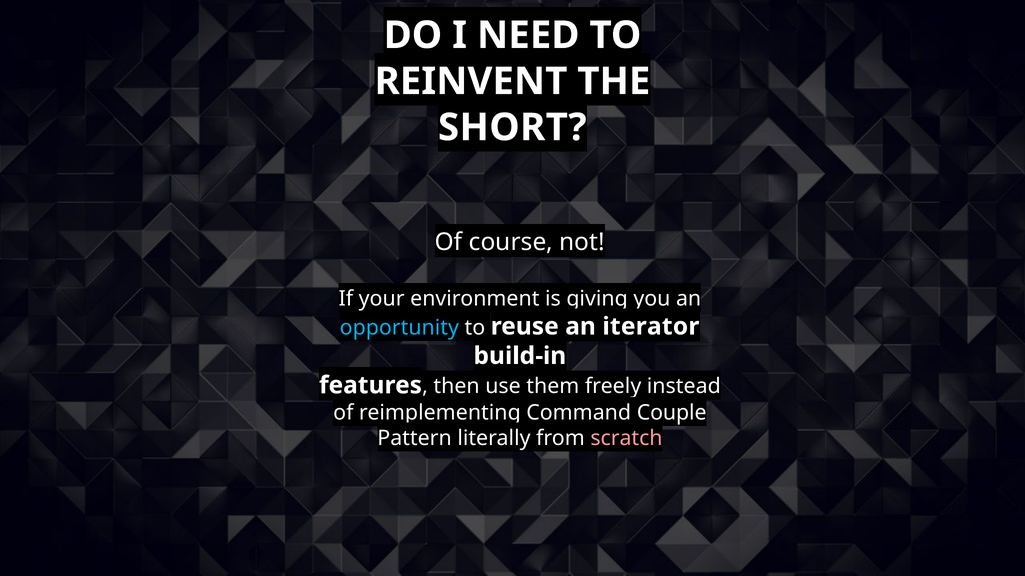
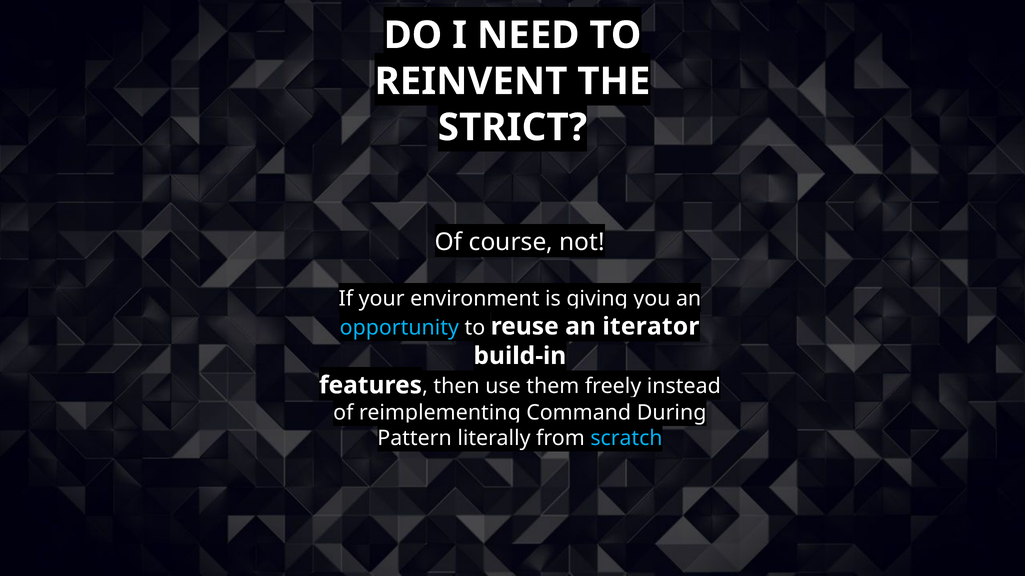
SHORT: SHORT -> STRICT (512, 128)
Couple: Couple -> During (672, 413)
scratch colour: pink -> light blue (626, 439)
